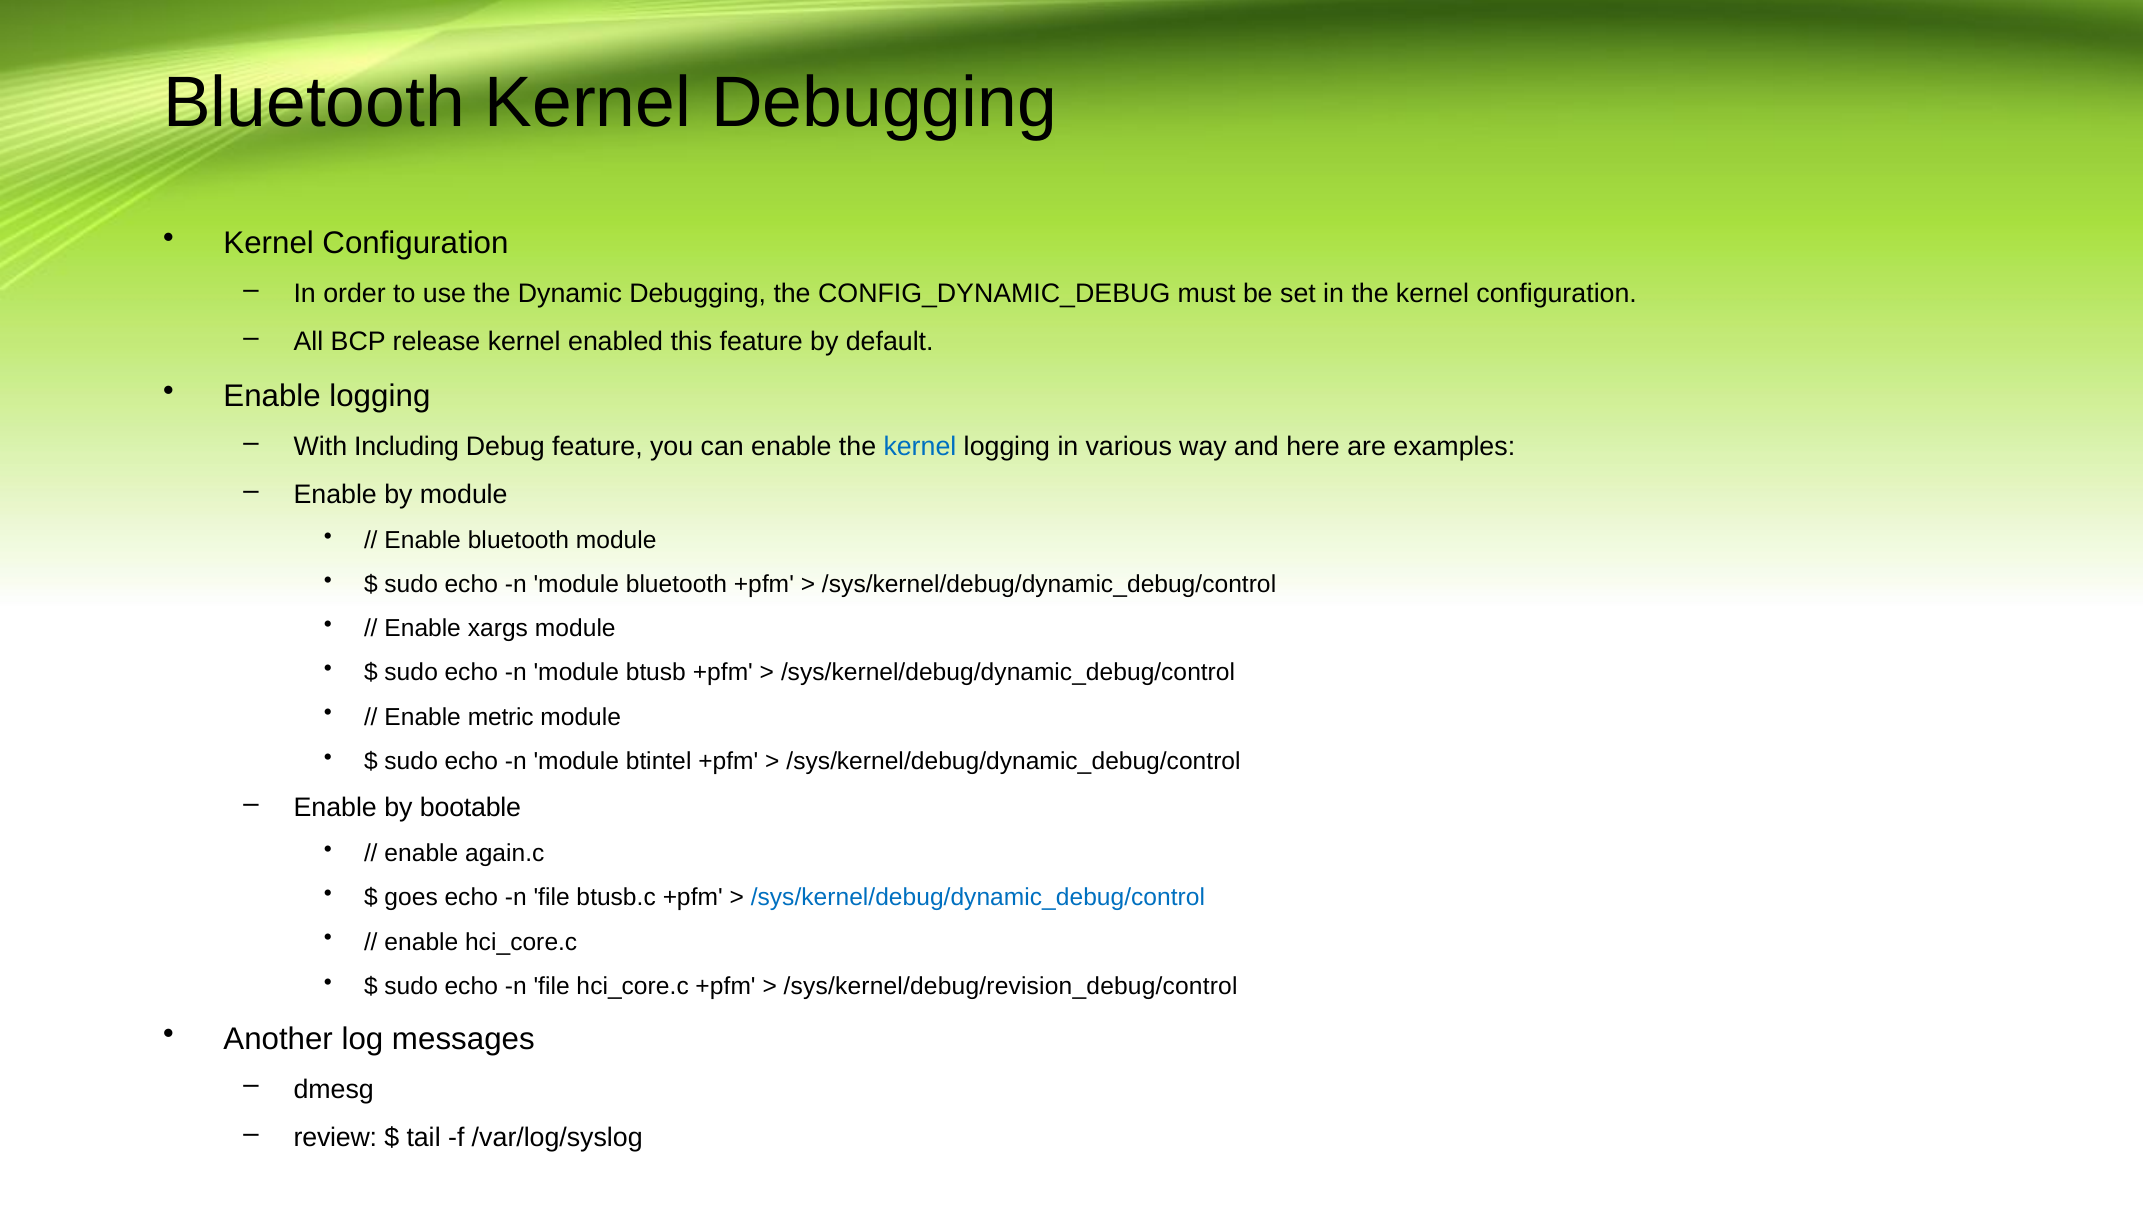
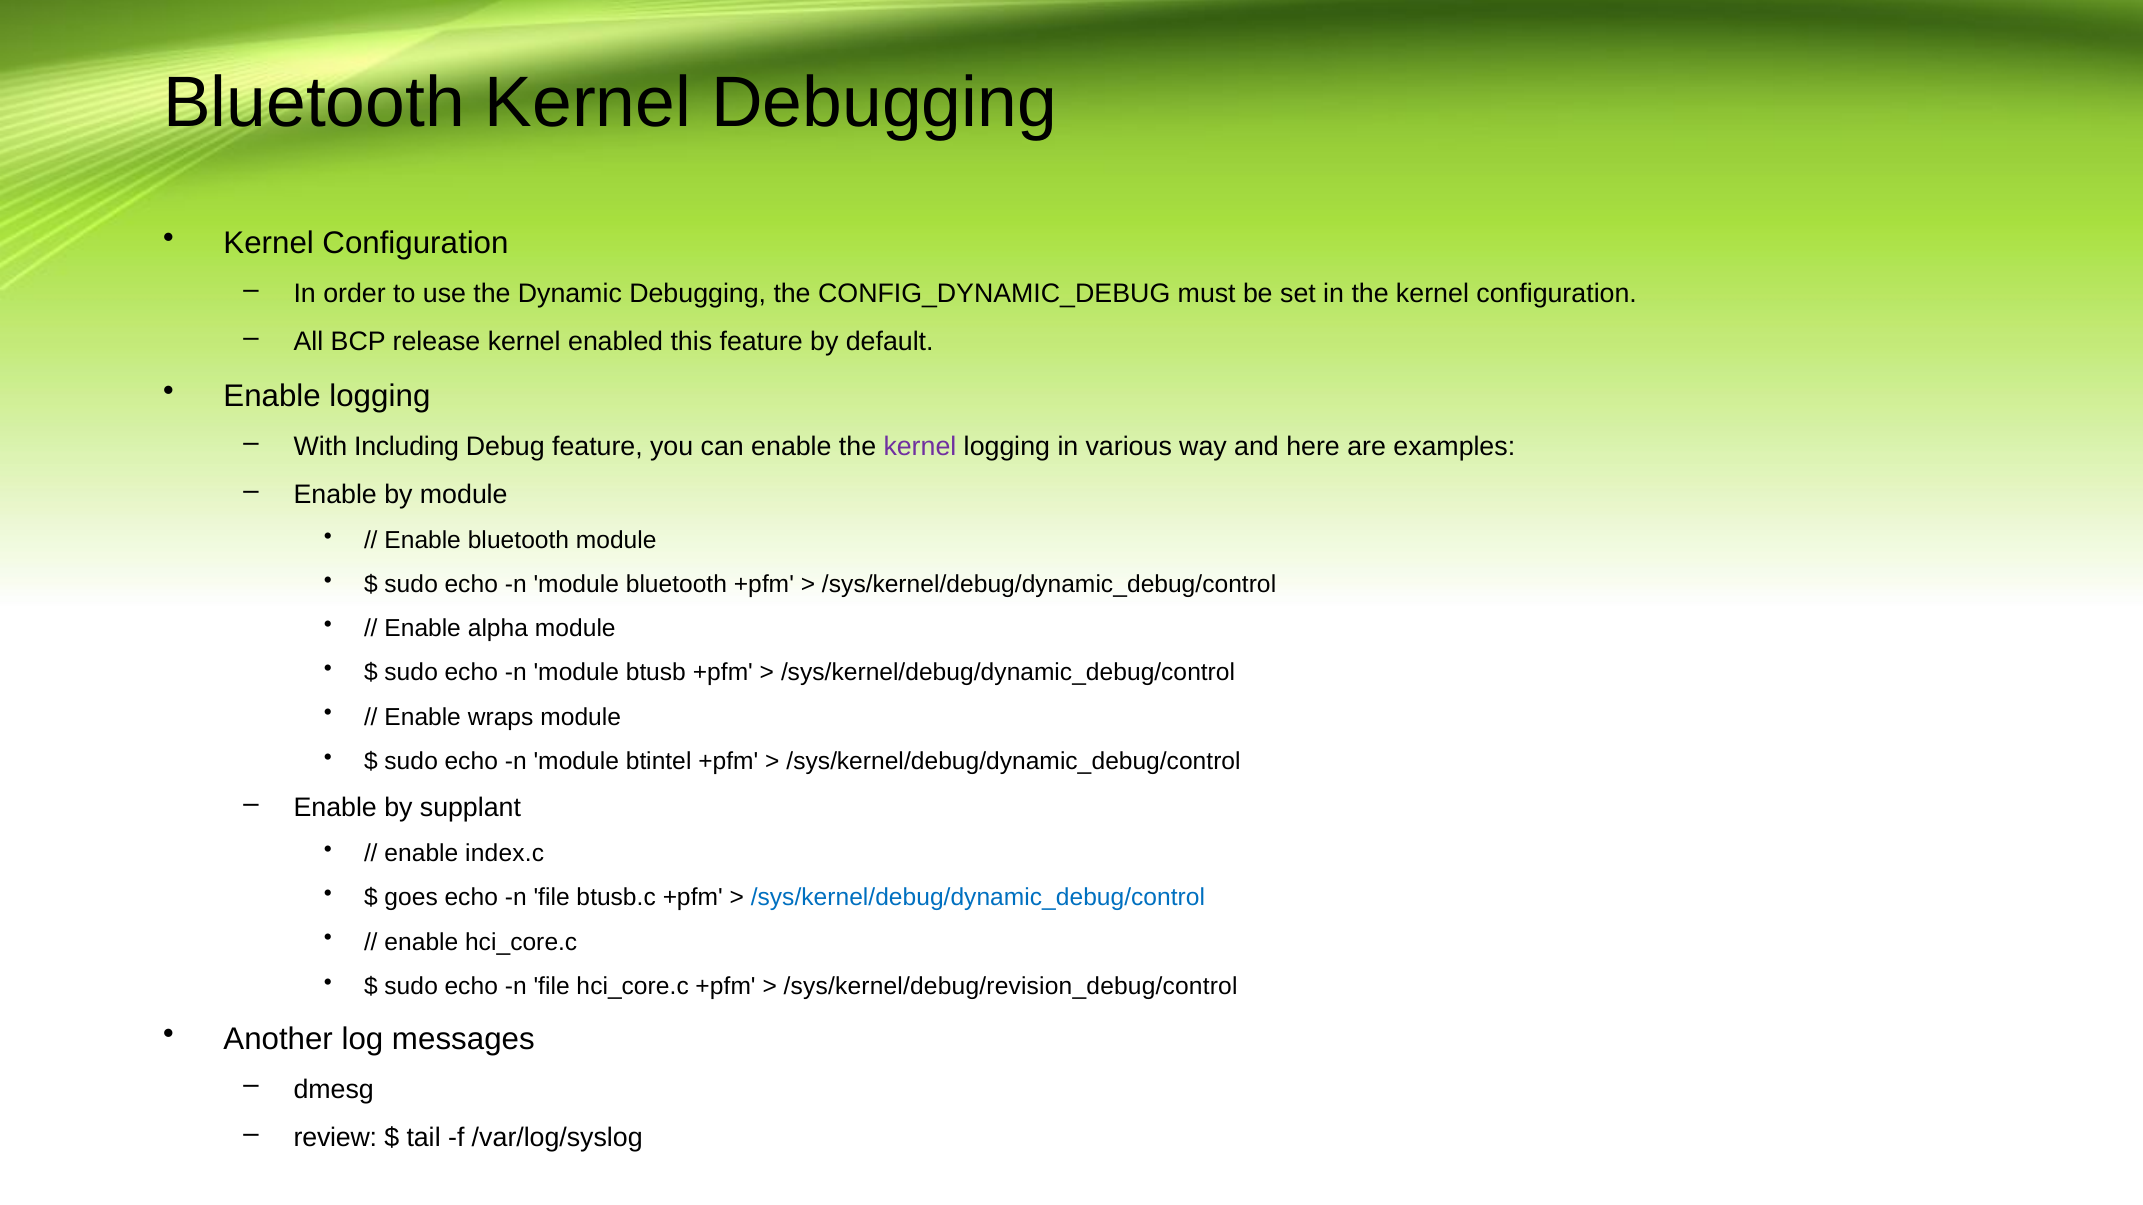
kernel colour: blue -> purple (920, 447)
xargs: xargs -> alpha (498, 629)
metric: metric -> wraps (501, 717)
bootable: bootable -> supplant (470, 808)
again.c: again.c -> index.c (505, 854)
